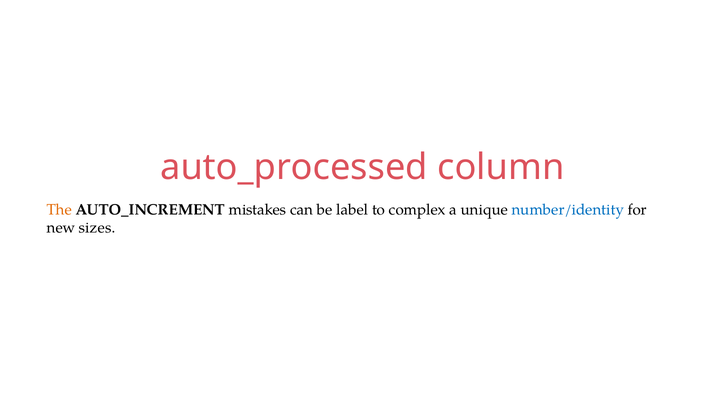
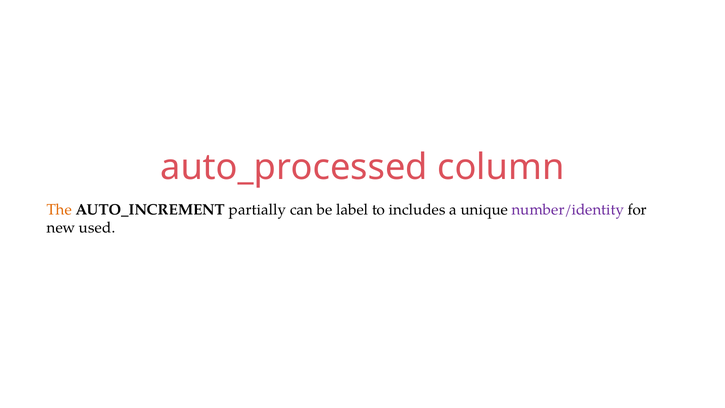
mistakes: mistakes -> partially (257, 209)
complex: complex -> includes (417, 209)
number/identity colour: blue -> purple (568, 209)
sizes: sizes -> used (97, 228)
